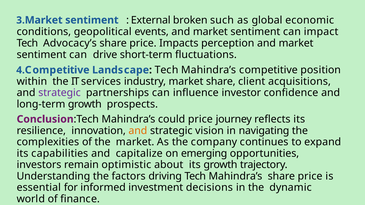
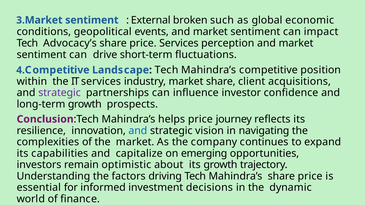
price Impacts: Impacts -> Services (179, 43)
could: could -> helps (172, 119)
and colour: orange -> blue (138, 131)
